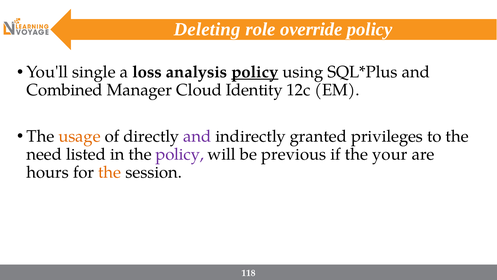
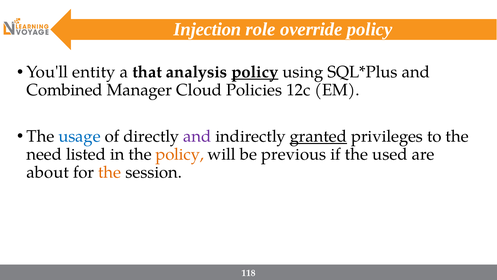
Deleting: Deleting -> Injection (207, 29)
single: single -> entity (94, 72)
loss: loss -> that (147, 72)
Identity: Identity -> Policies (254, 90)
usage colour: orange -> blue (80, 136)
granted underline: none -> present (318, 136)
policy colour: purple -> orange (180, 154)
your: your -> used (390, 154)
hours: hours -> about (48, 172)
